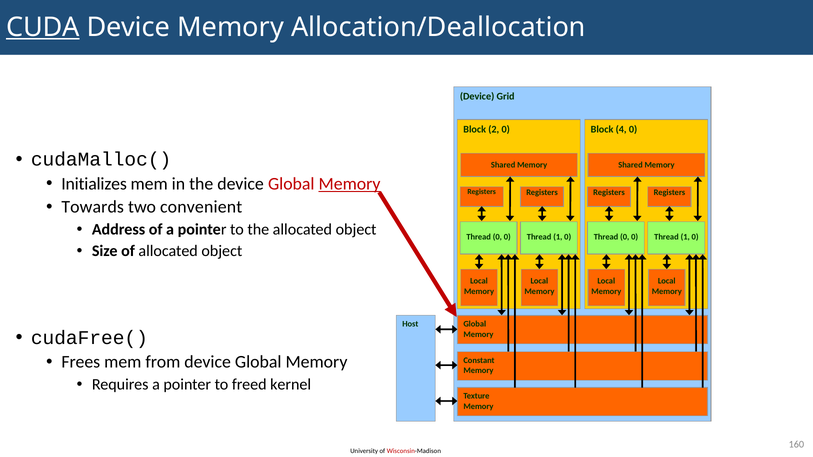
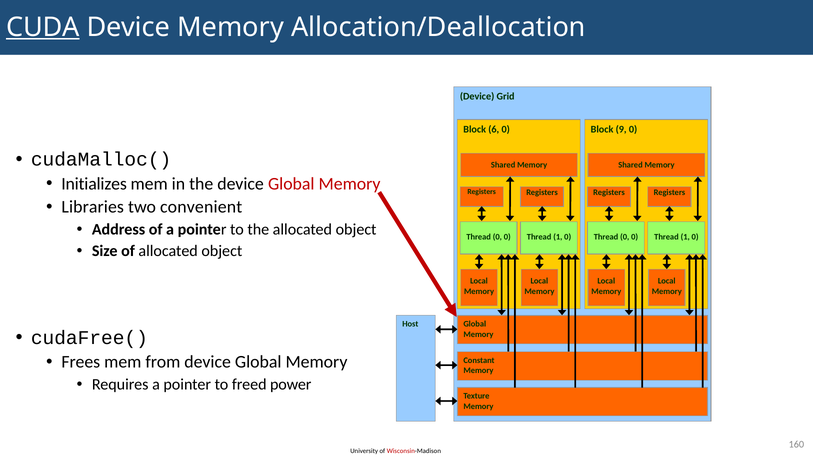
2: 2 -> 6 (494, 129)
4: 4 -> 9 (621, 129)
Memory underline: present -> none (350, 184)
Towards: Towards -> Libraries (93, 207)
kernel: kernel -> power (291, 385)
